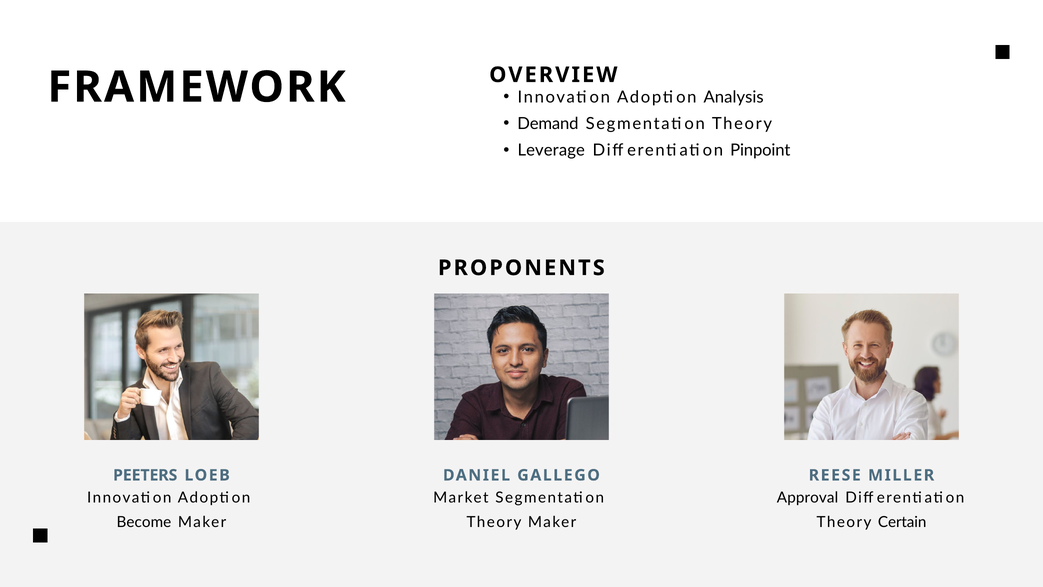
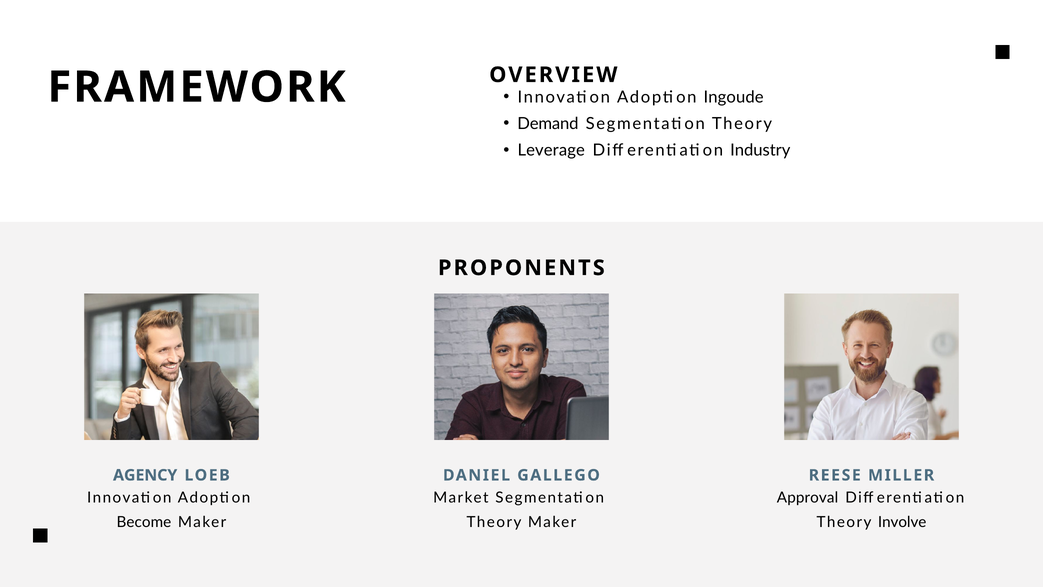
Analysis: Analysis -> Ingoude (734, 97)
Pinpoint: Pinpoint -> Industry (760, 150)
PEETERS: PEETERS -> AGENCY (145, 475)
Certain: Certain -> Involve (902, 522)
